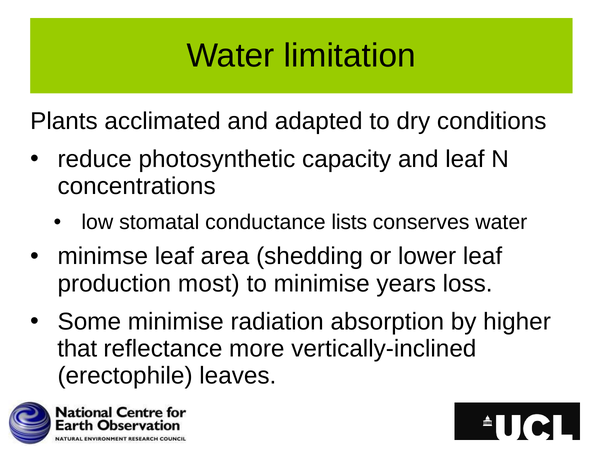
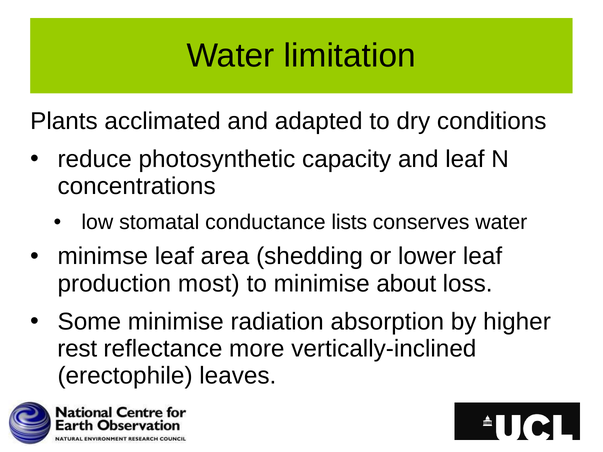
years: years -> about (406, 284)
that: that -> rest (77, 349)
